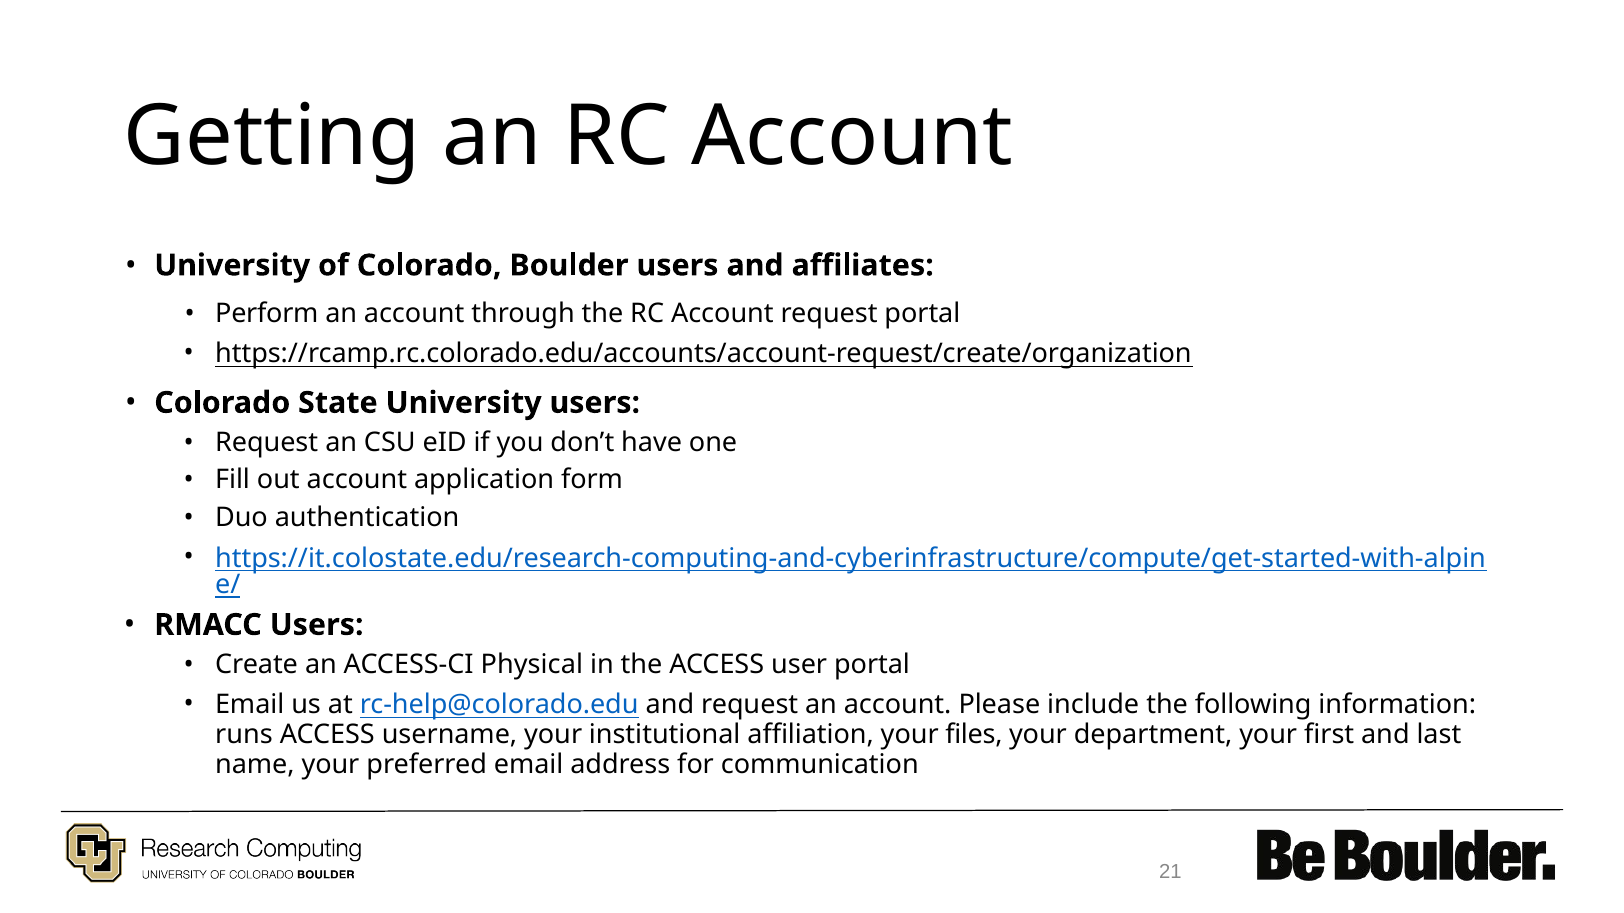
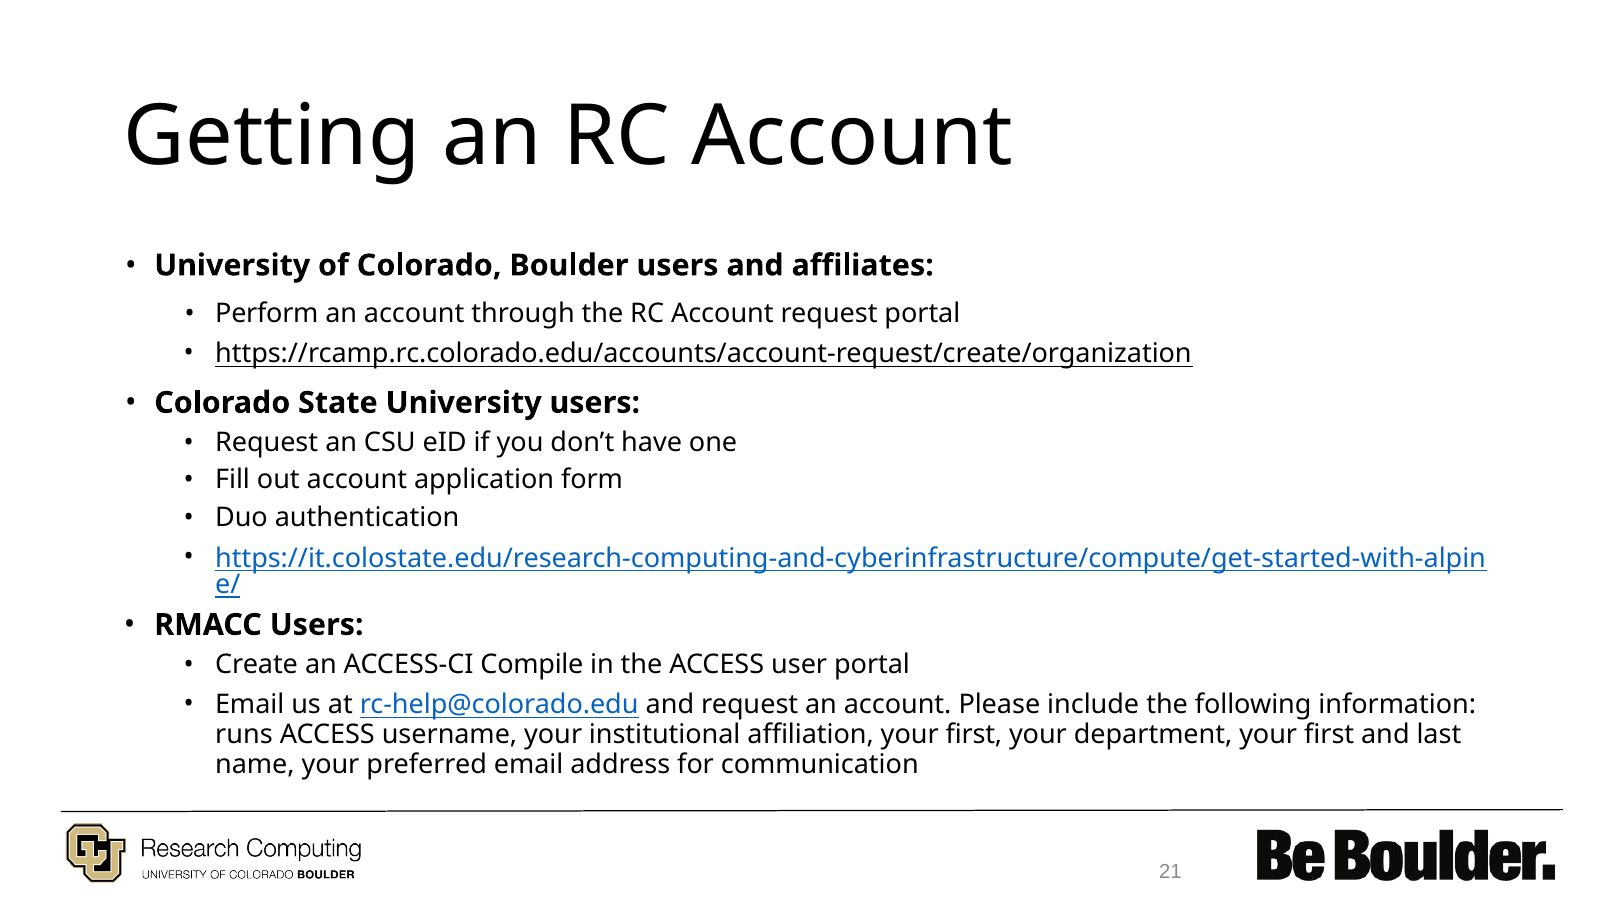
Physical: Physical -> Compile (532, 665)
affiliation your files: files -> first (974, 735)
